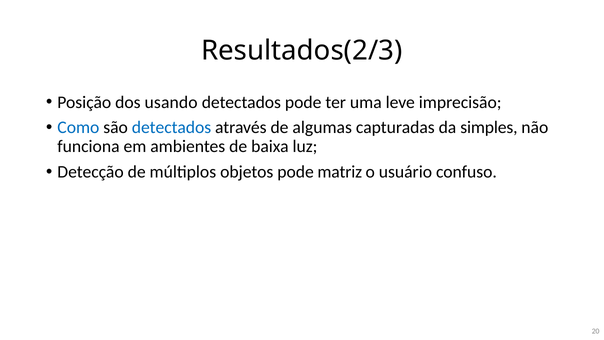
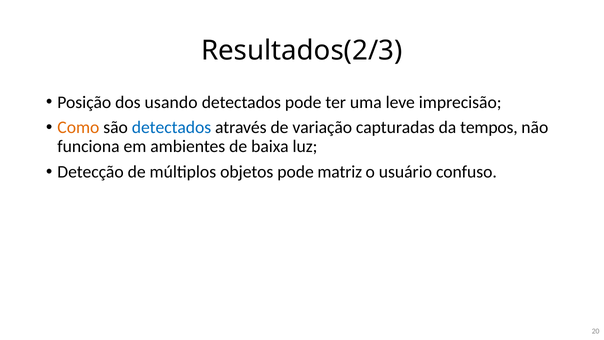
Como colour: blue -> orange (78, 127)
algumas: algumas -> variação (322, 127)
simples: simples -> tempos (489, 127)
